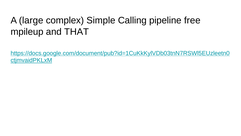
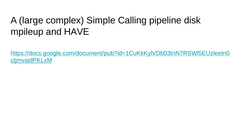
free: free -> disk (192, 20)
THAT: THAT -> HAVE (77, 32)
